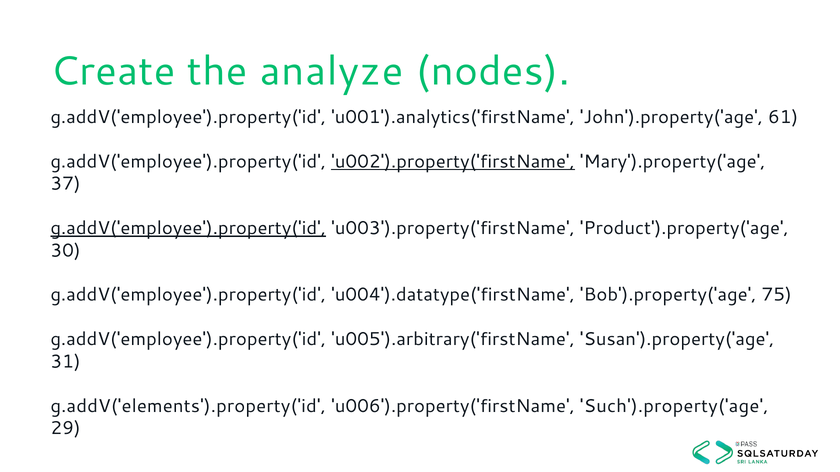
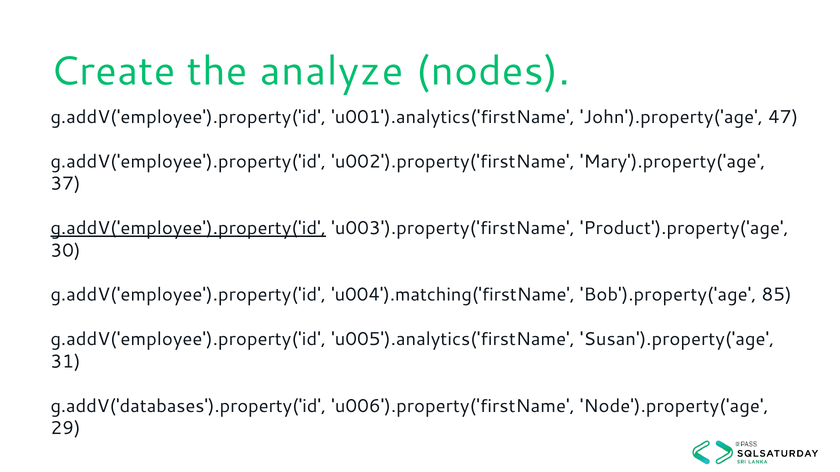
61: 61 -> 47 (783, 117)
u002').property('firstName underline: present -> none (453, 162)
u004').datatype('firstName: u004').datatype('firstName -> u004').matching('firstName (453, 295)
75: 75 -> 85 (777, 295)
u005').arbitrary('firstName: u005').arbitrary('firstName -> u005').analytics('firstName (453, 340)
g.addV('elements').property('id: g.addV('elements').property('id -> g.addV('databases').property('id (188, 406)
Such').property('age: Such').property('age -> Node').property('age (674, 406)
